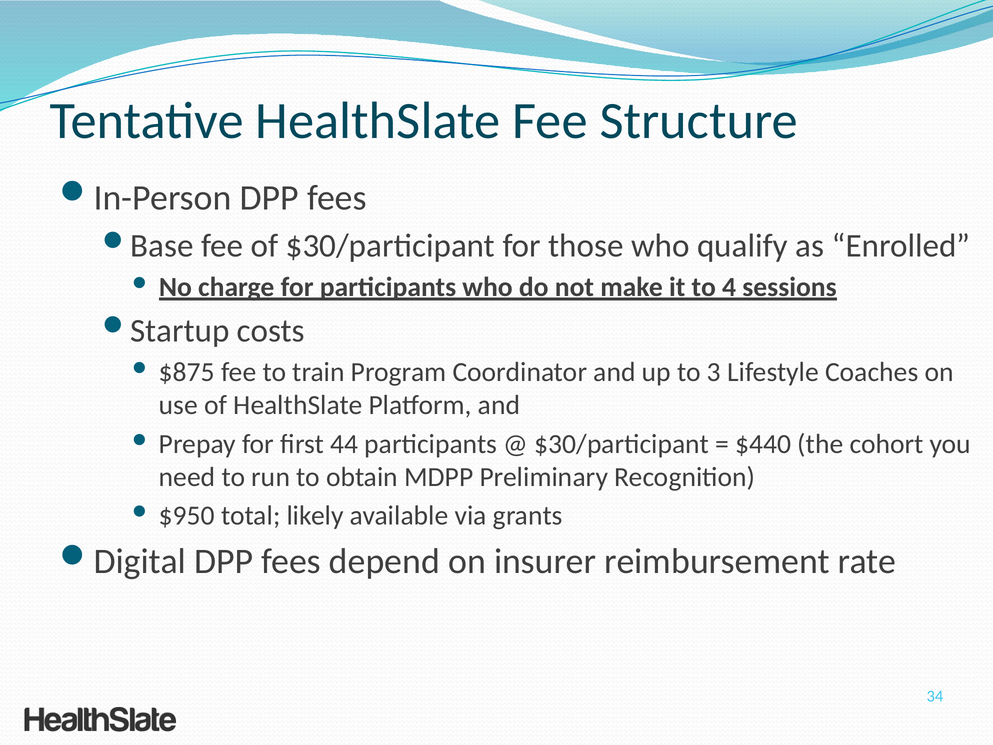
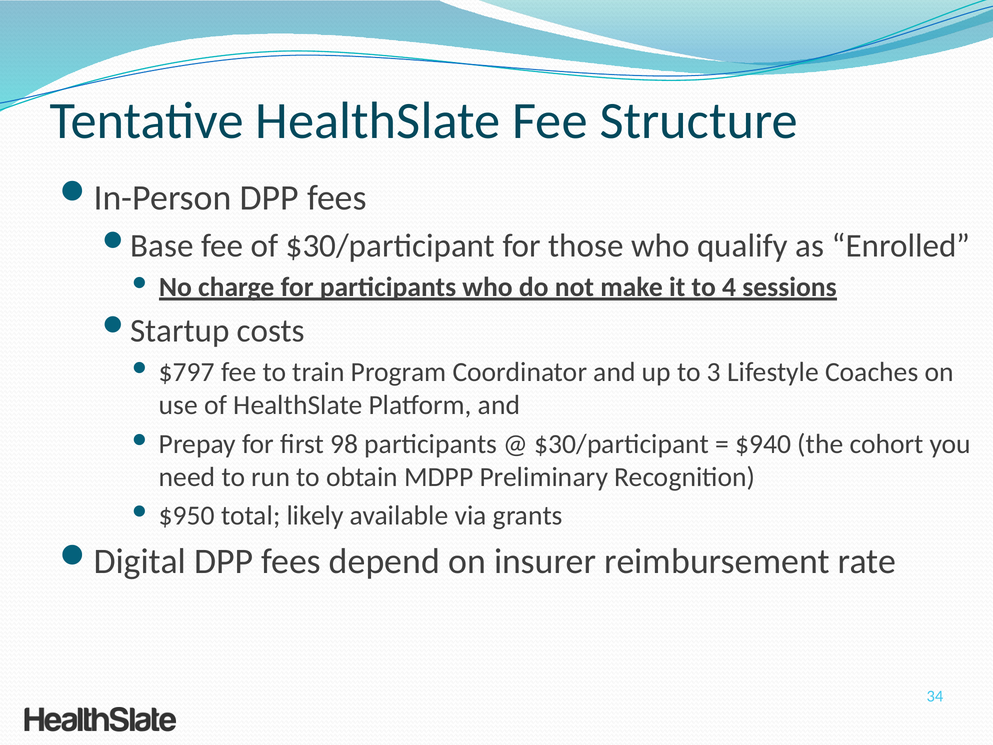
$875: $875 -> $797 (187, 372)
44: 44 -> 98 (344, 444)
$440: $440 -> $940 (763, 444)
